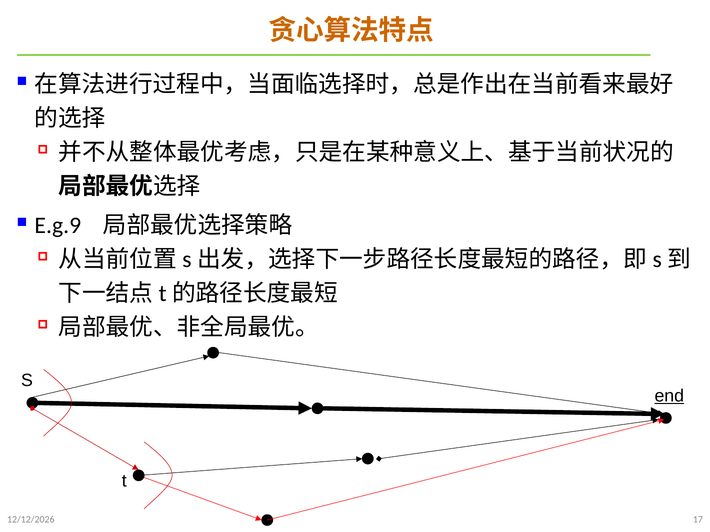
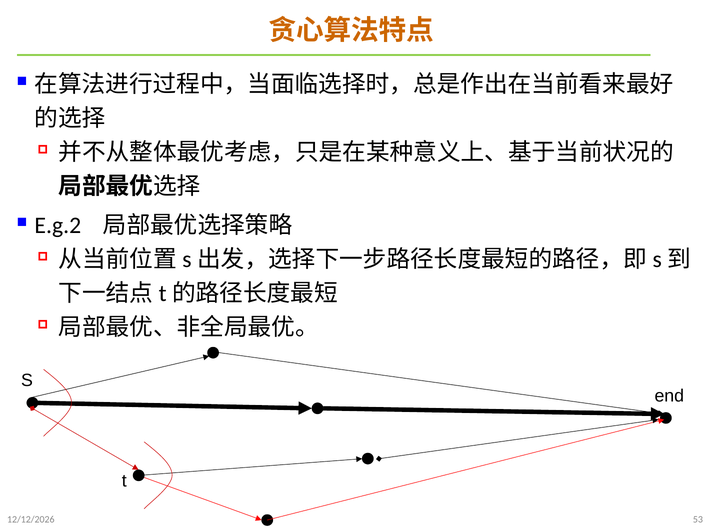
E.g.9: E.g.9 -> E.g.2 (58, 226)
end underline: present -> none (669, 396)
17: 17 -> 53 (698, 520)
